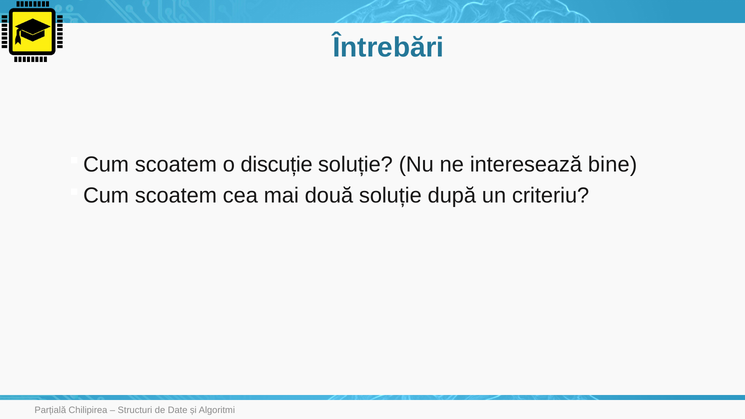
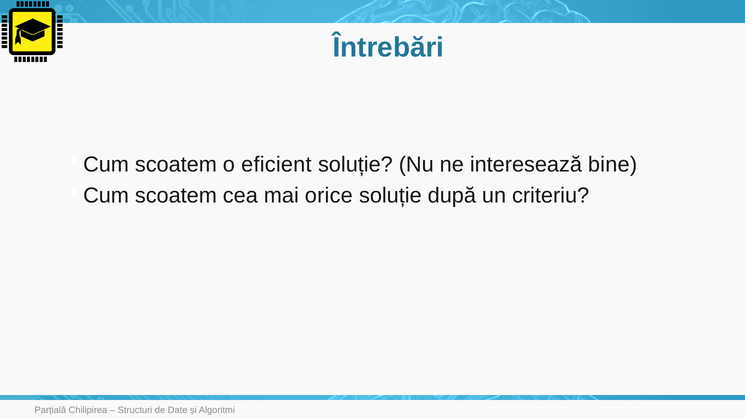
discuție: discuție -> eficient (276, 164)
două: două -> orice (329, 196)
